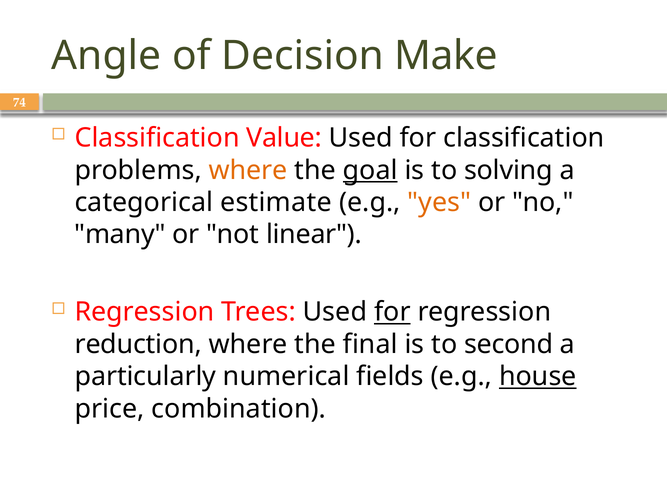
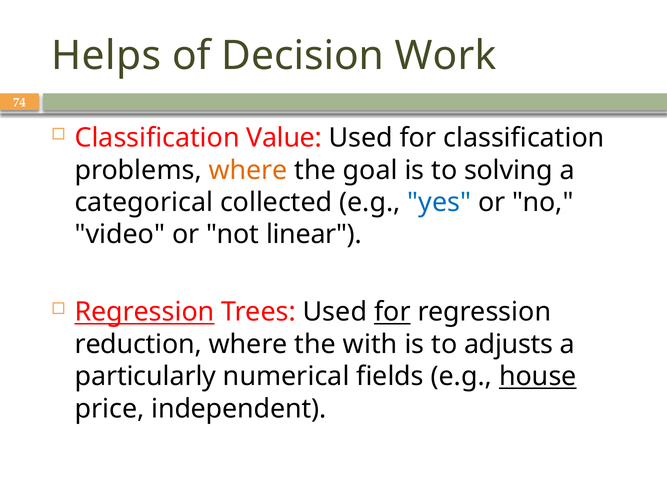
Angle: Angle -> Helps (106, 56)
Make: Make -> Work (446, 56)
goal underline: present -> none (370, 170)
estimate: estimate -> collected (276, 203)
yes colour: orange -> blue (439, 203)
many: many -> video (120, 235)
Regression underline: none -> present (144, 312)
final: final -> with (370, 344)
second: second -> adjusts (509, 344)
combination: combination -> independent (239, 409)
